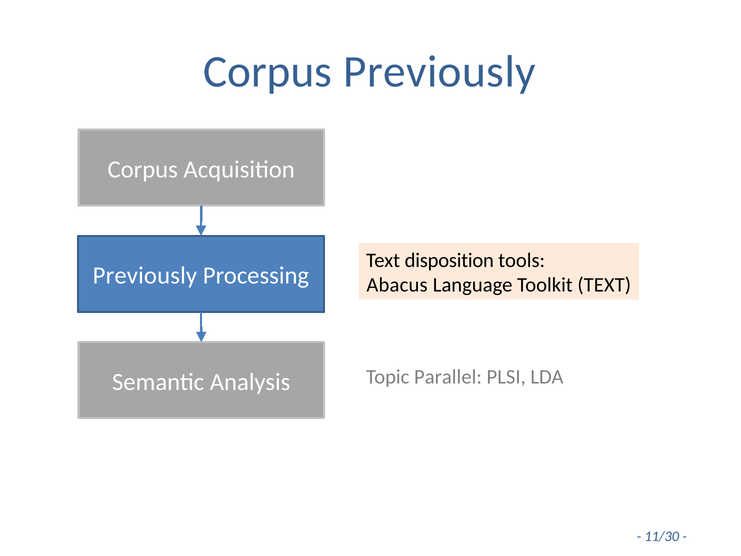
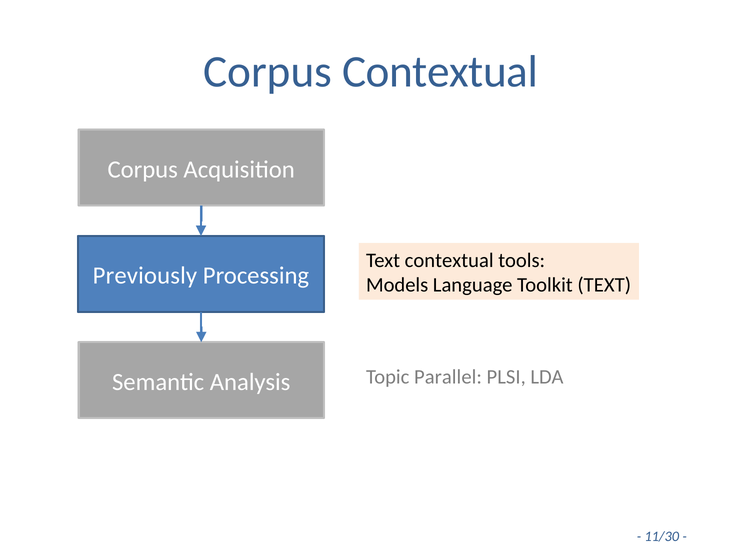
Corpus Previously: Previously -> Contextual (440, 72)
Text disposition: disposition -> contextual (449, 260)
Abacus: Abacus -> Models (397, 285)
